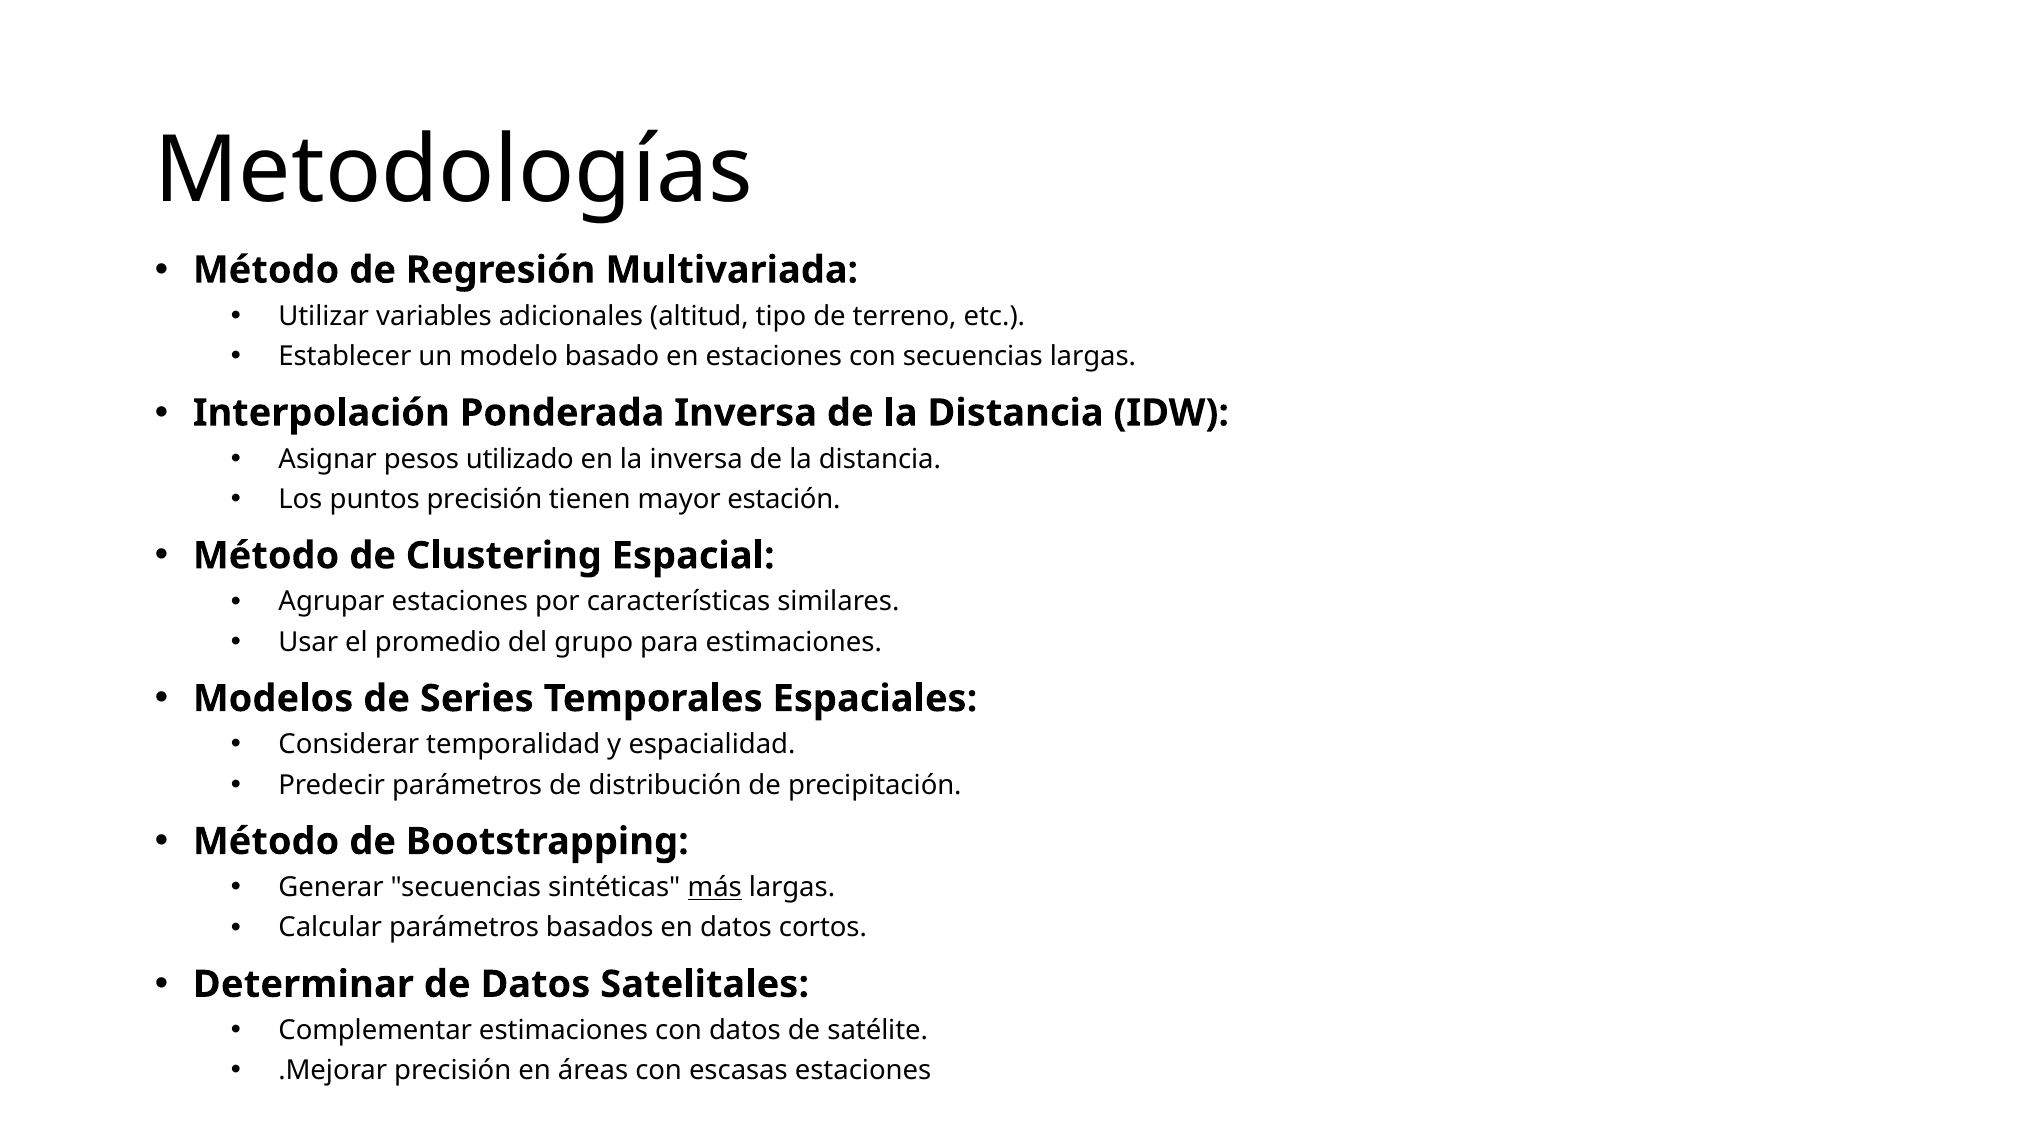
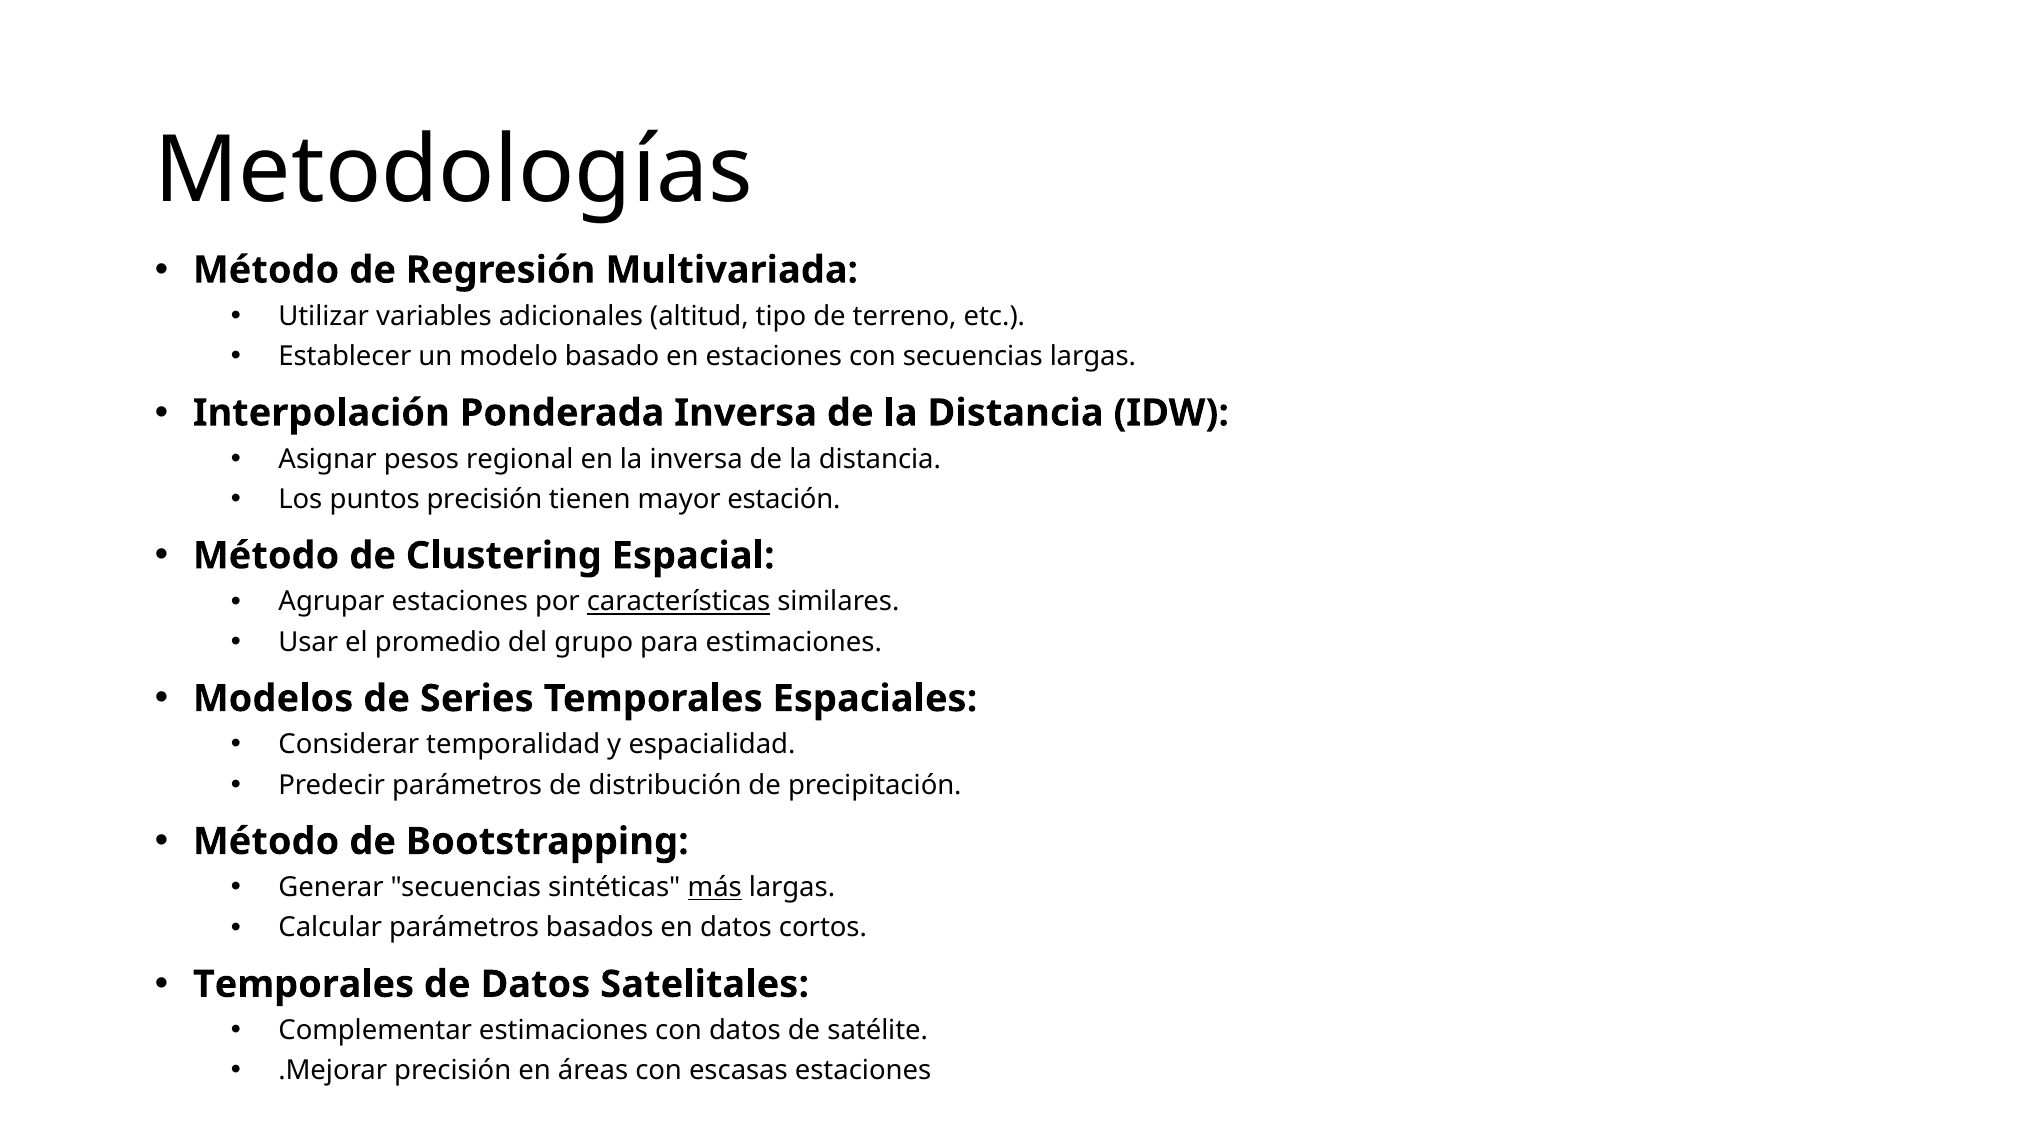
utilizado: utilizado -> regional (520, 459)
características underline: none -> present (679, 602)
Determinar: Determinar -> Temporales (304, 984)
